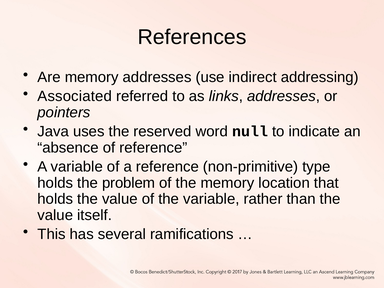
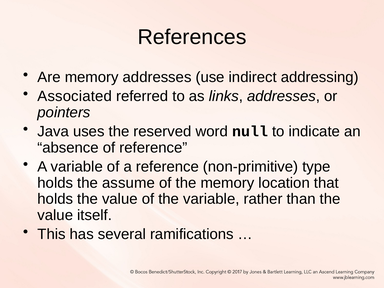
problem: problem -> assume (128, 183)
